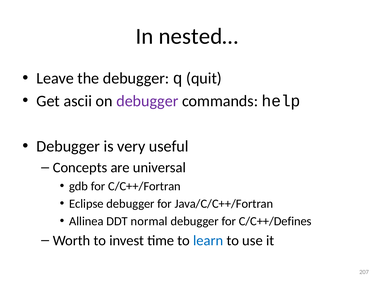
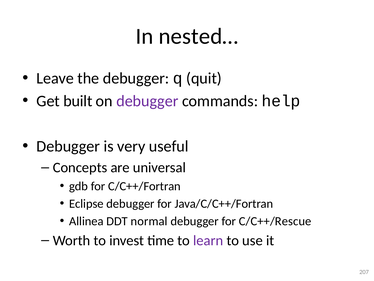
ascii: ascii -> built (78, 101)
C/C++/Defines: C/C++/Defines -> C/C++/Rescue (275, 221)
learn colour: blue -> purple (208, 240)
